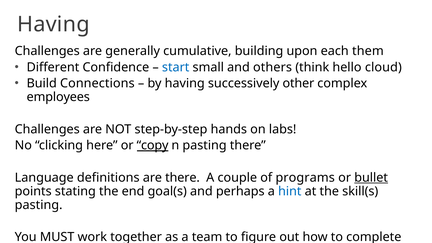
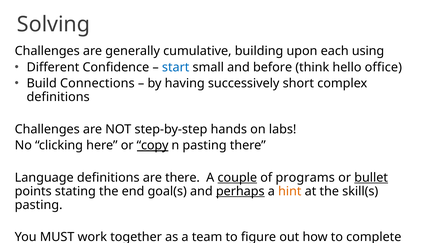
Having: Having -> Solving (54, 24)
each them: them -> using (368, 51)
others: others -> before (273, 67)
cloud: cloud -> office (383, 67)
other: other -> short (298, 83)
employees: employees -> definitions (58, 97)
couple underline: none -> present (237, 178)
perhaps underline: none -> present (240, 191)
hint colour: blue -> orange (290, 191)
